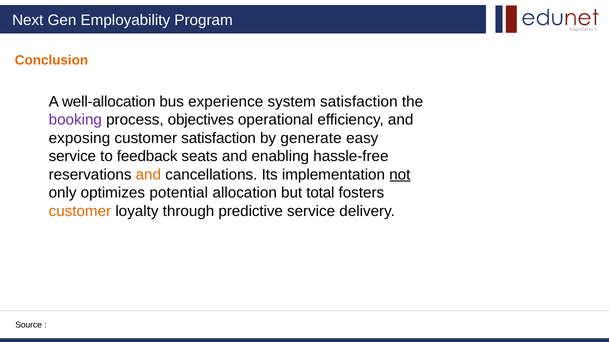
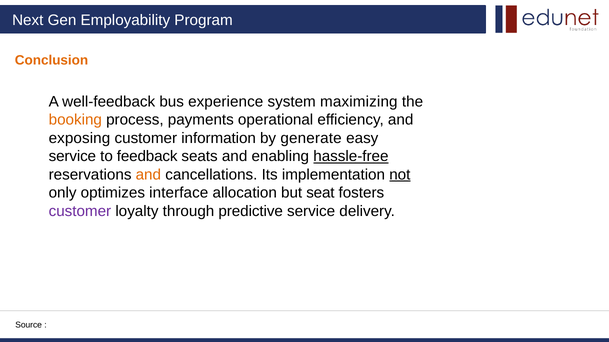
well-allocation: well-allocation -> well-feedback (109, 102)
system satisfaction: satisfaction -> maximizing (359, 102)
booking colour: purple -> orange (75, 120)
objectives: objectives -> payments (201, 120)
customer satisfaction: satisfaction -> information (219, 138)
hassle-free underline: none -> present (351, 157)
potential: potential -> interface (179, 193)
total: total -> seat (320, 193)
customer colour: orange -> purple (80, 211)
